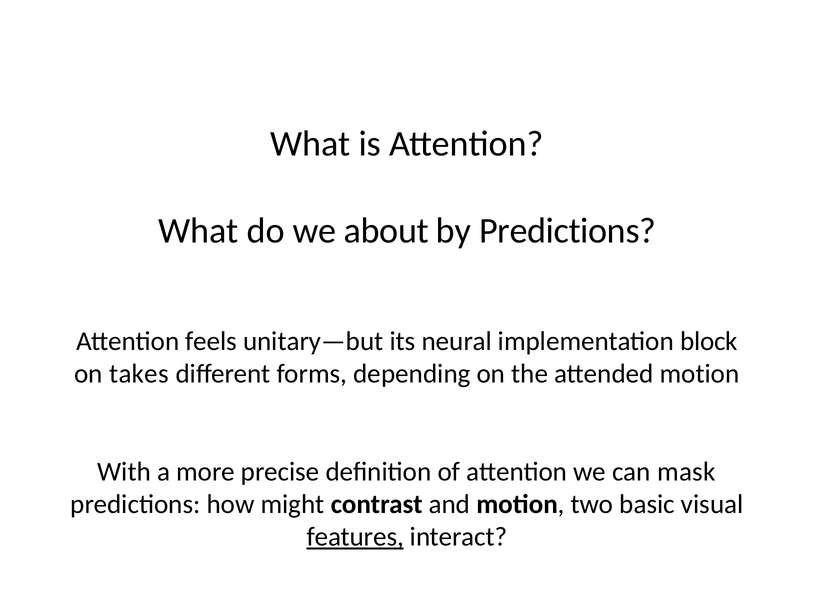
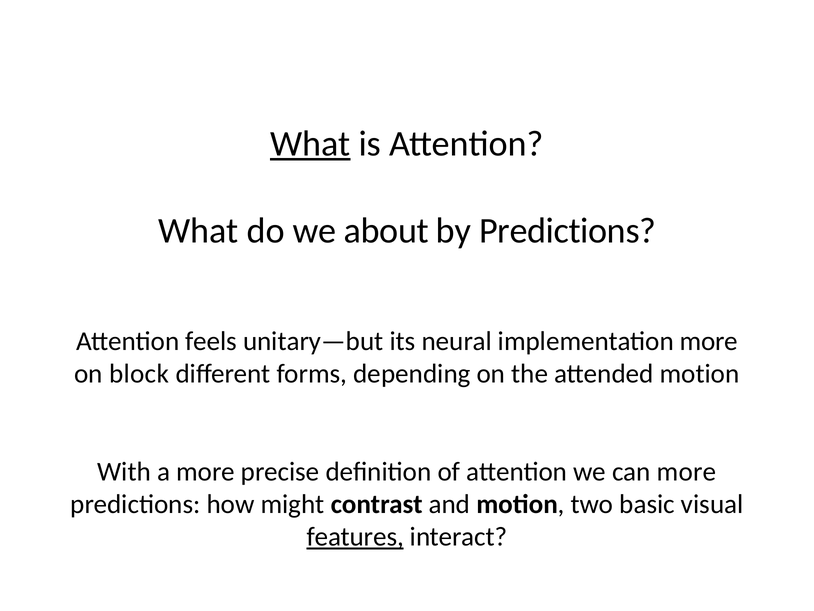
What underline: none -> present (310, 144)
implementation block: block -> more (709, 341)
takes: takes -> block (139, 374)
can mask: mask -> more (686, 471)
